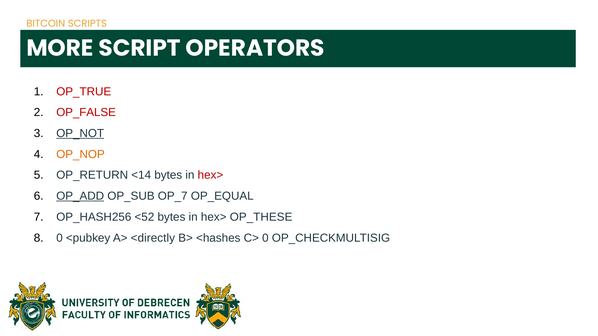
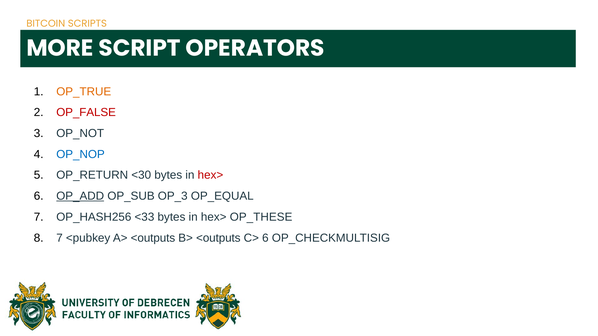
OP_TRUE colour: red -> orange (84, 92)
OP_NOT underline: present -> none (80, 133)
OP_NOP colour: orange -> blue (81, 154)
<14: <14 -> <30 (141, 175)
OP_7: OP_7 -> OP_3 (173, 196)
<52: <52 -> <33 (144, 217)
0: 0 -> 7 (60, 238)
A> <directly: <directly -> <outputs (153, 238)
B> <hashes: <hashes -> <outputs (218, 238)
C> 0: 0 -> 6 (265, 238)
